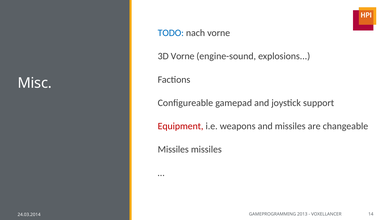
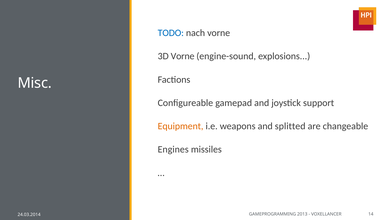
Equipment colour: red -> orange (181, 126)
and missiles: missiles -> splitted (290, 126)
Missiles: Missiles -> Engines (173, 149)
